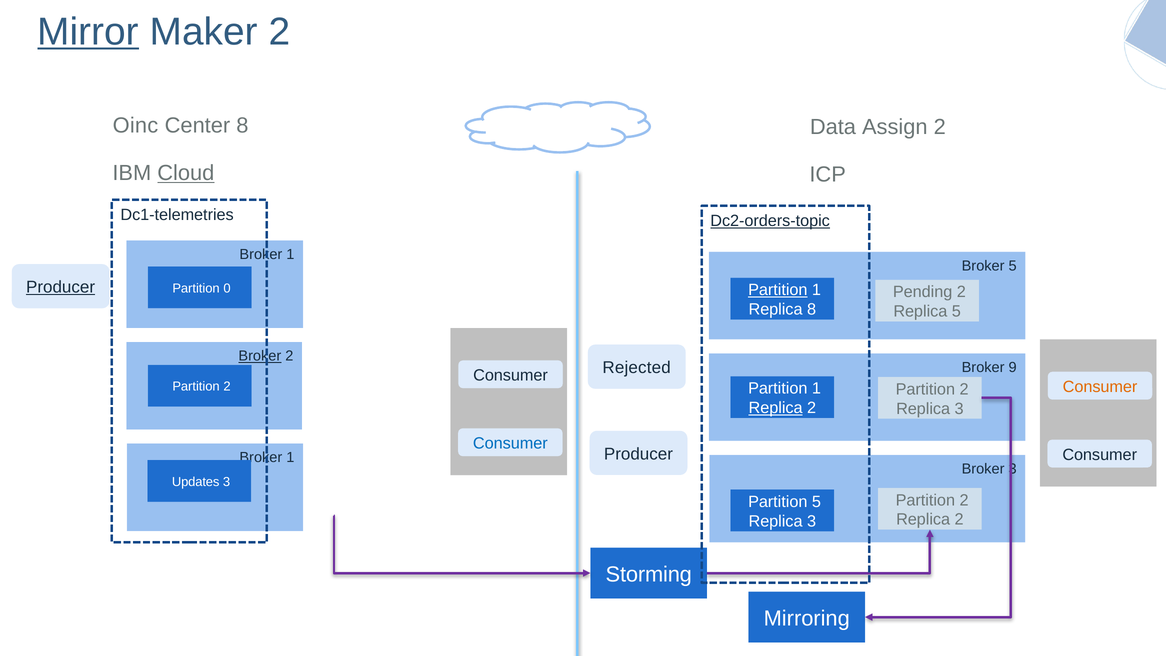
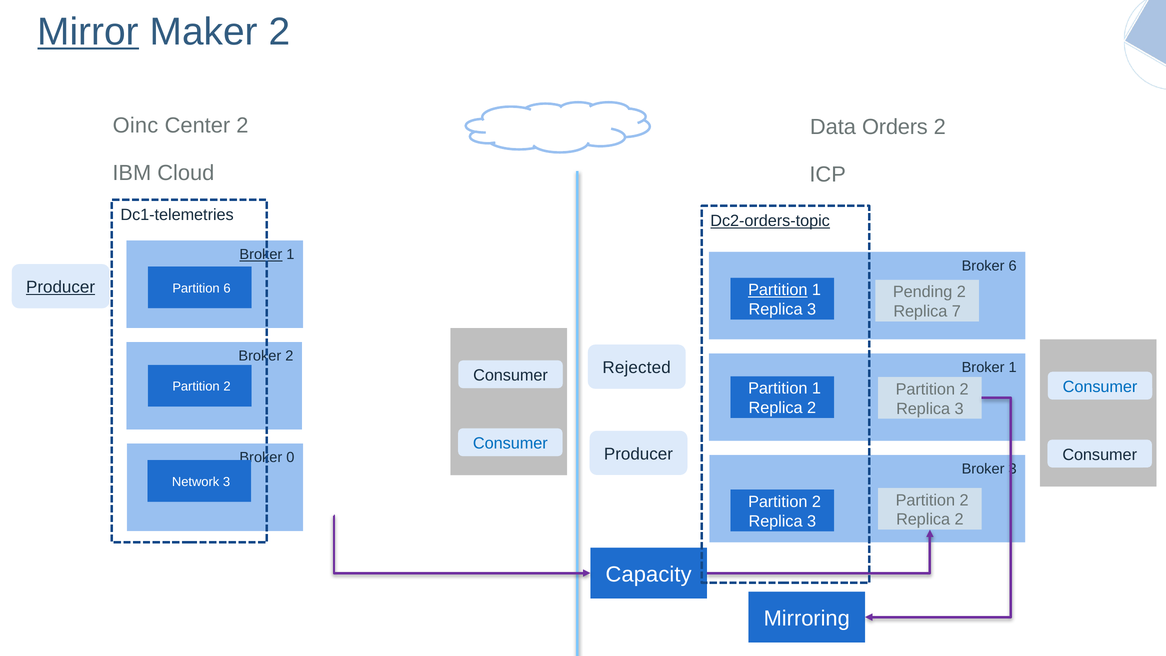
Center 8: 8 -> 2 (242, 125)
Assign: Assign -> Orders (895, 127)
Cloud underline: present -> none (186, 173)
Broker underline: none -> present (261, 255)
Broker 5: 5 -> 6 (1013, 266)
Partition 0: 0 -> 6 (227, 288)
8: 8 -> 3 (812, 310)
Replica 5: 5 -> 7 (956, 311)
Broker underline: present -> none (260, 356)
9: 9 -> 1 (1013, 367)
Consumer colour: orange -> blue (1100, 387)
Replica underline: present -> none (776, 408)
1: 1 -> 0 (290, 458)
Updates: Updates -> Network (196, 482)
5: 5 -> 2 (817, 502)
Storming: Storming -> Capacity (649, 574)
